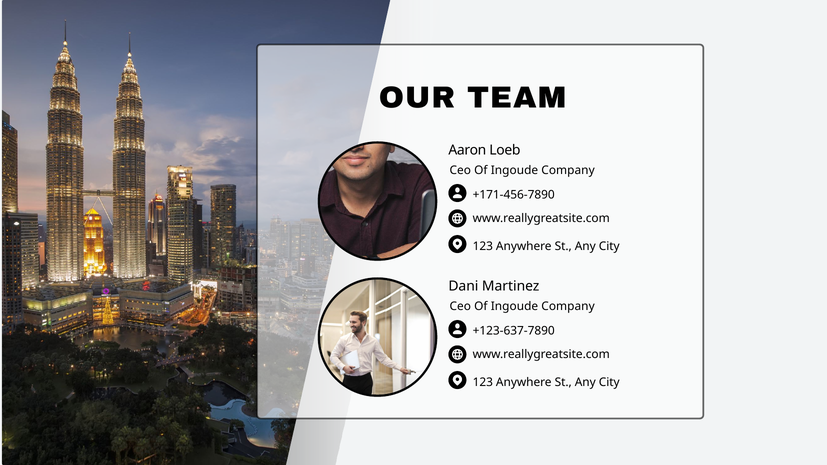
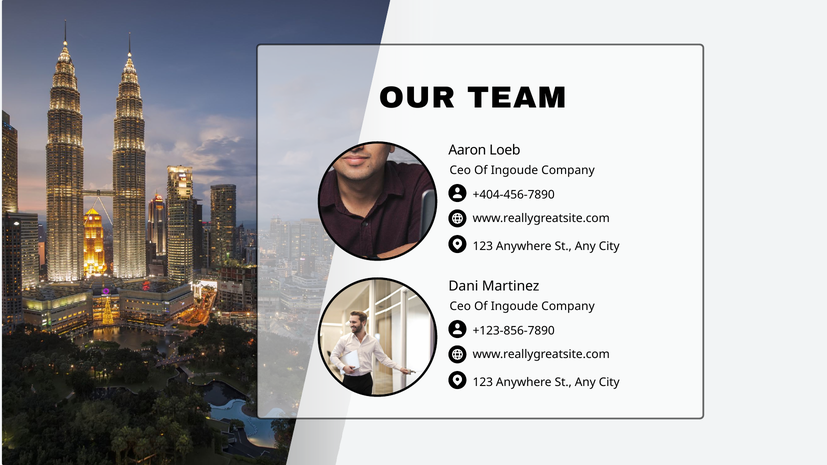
+171-456-7890: +171-456-7890 -> +404-456-7890 (514, 195)
+123-637-7890: +123-637-7890 -> +123-856-7890 (514, 331)
